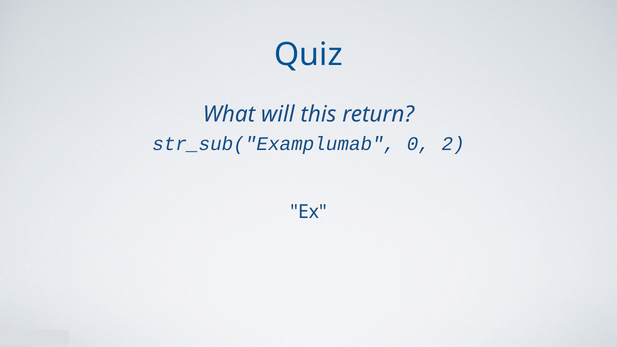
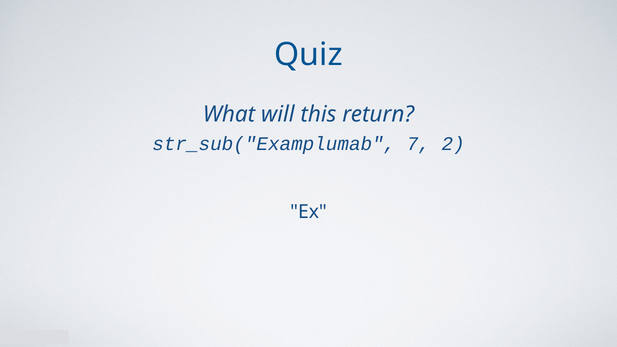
0: 0 -> 7 (418, 144)
